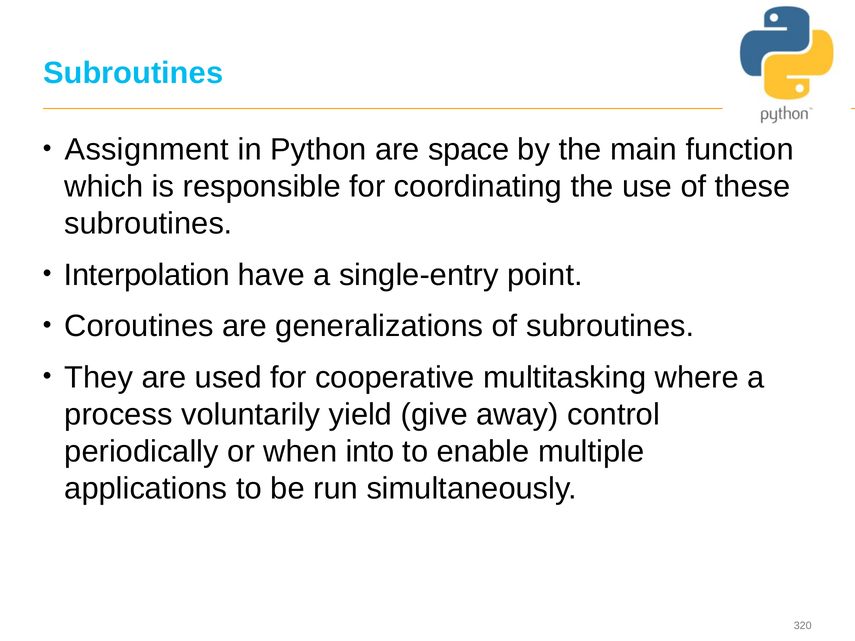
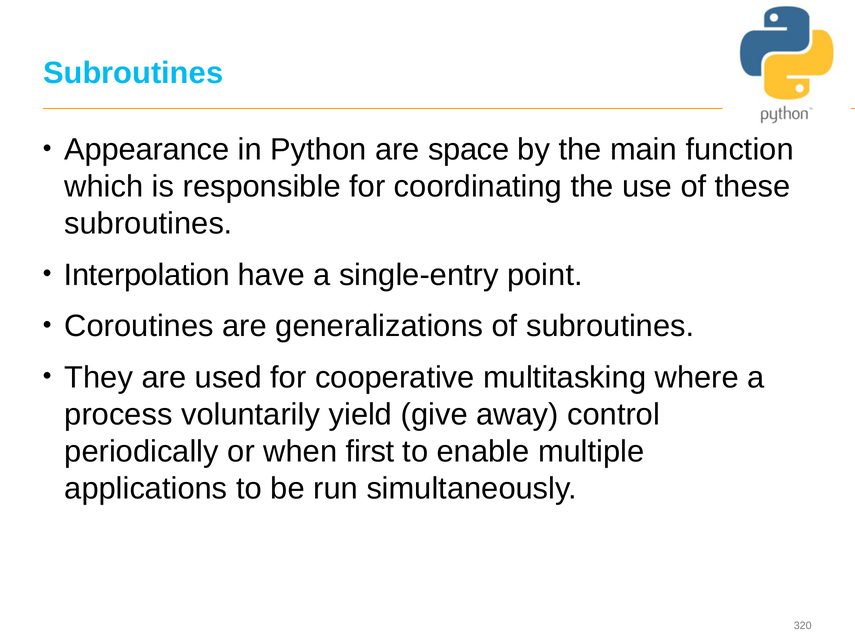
Assignment: Assignment -> Appearance (147, 150)
into: into -> first (370, 452)
